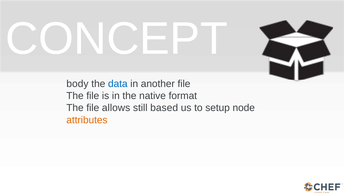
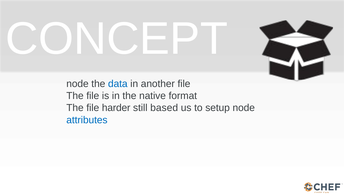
body: body -> node (77, 83)
allows: allows -> harder (116, 108)
attributes colour: orange -> blue (87, 120)
